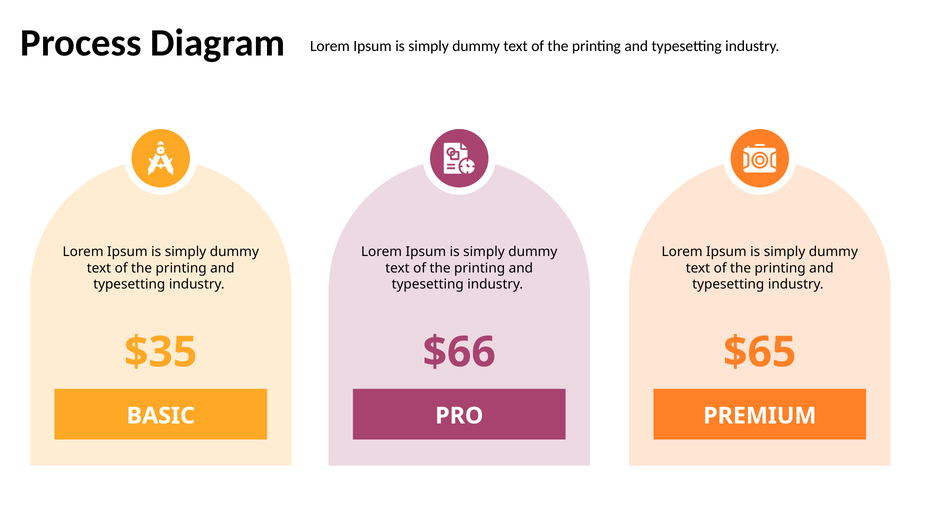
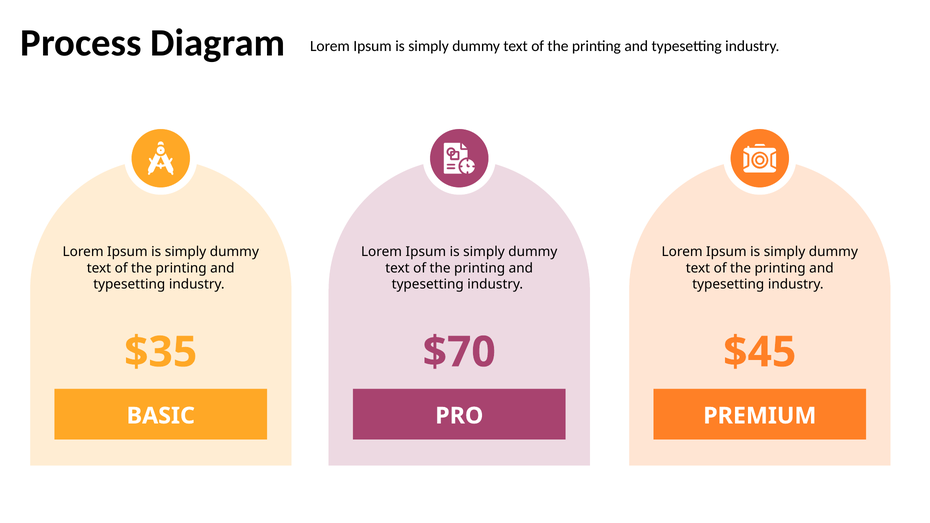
$66: $66 -> $70 (459, 352)
$65: $65 -> $45 (760, 352)
